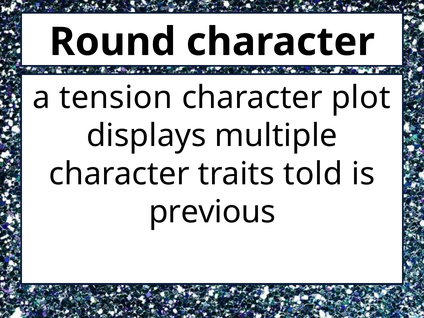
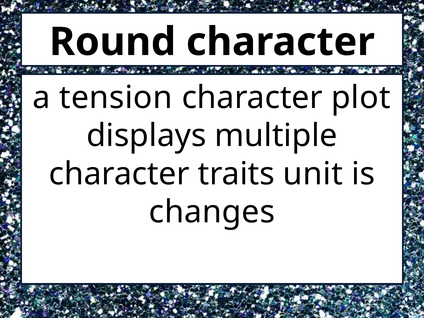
told: told -> unit (313, 174)
previous: previous -> changes (212, 212)
